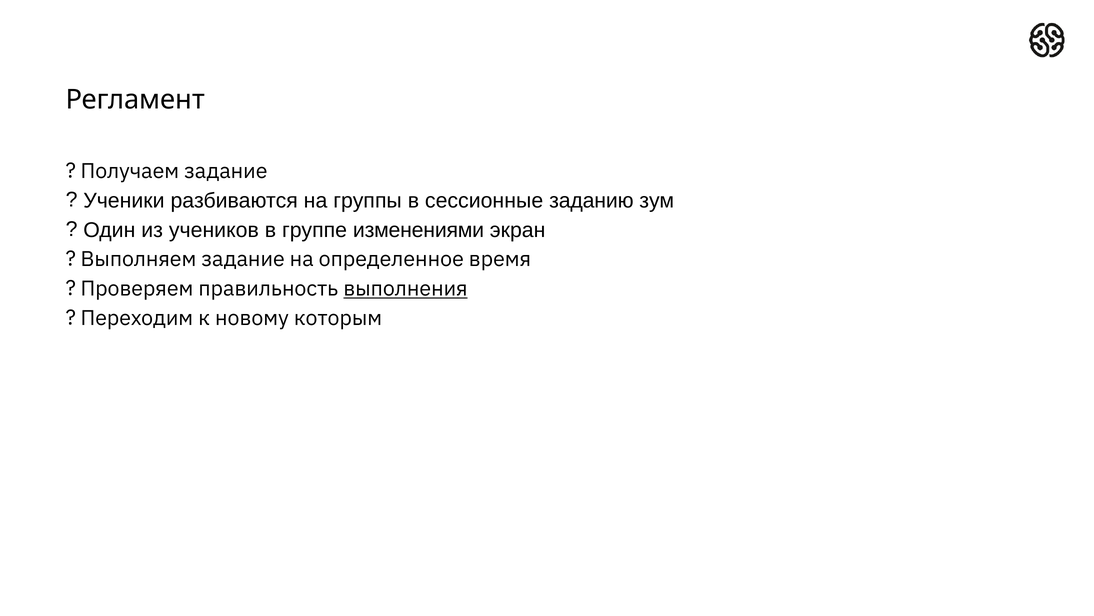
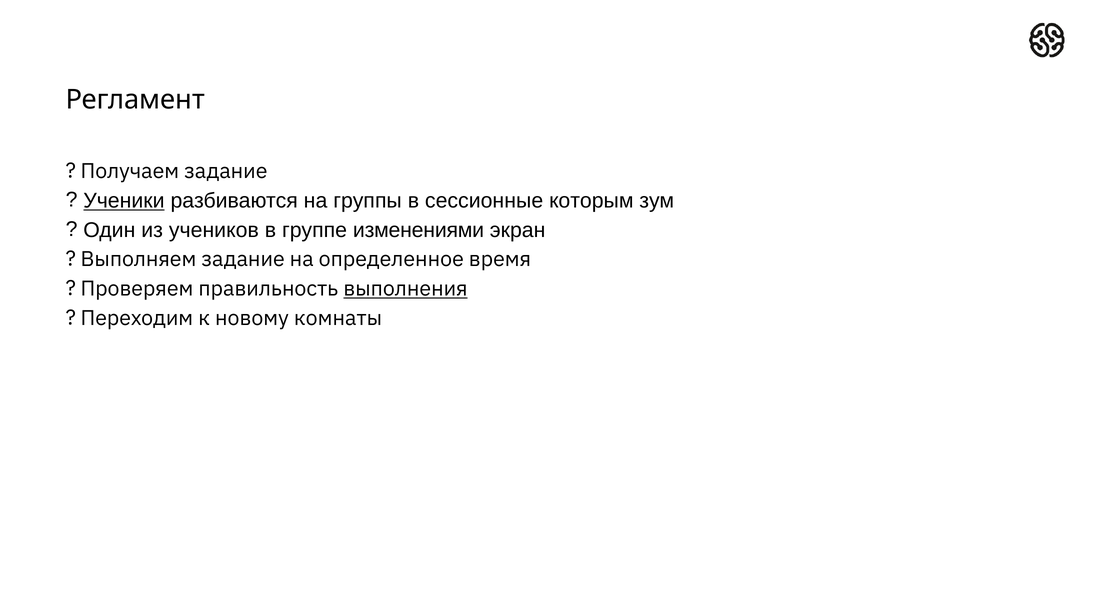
Ученики underline: none -> present (124, 201)
заданию: заданию -> которым (591, 201)
которым: которым -> комнаты (338, 318)
